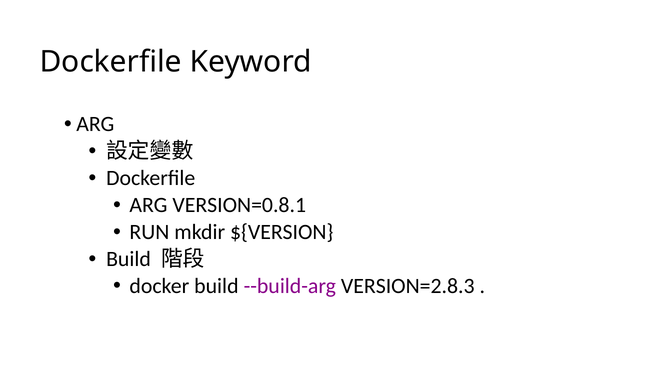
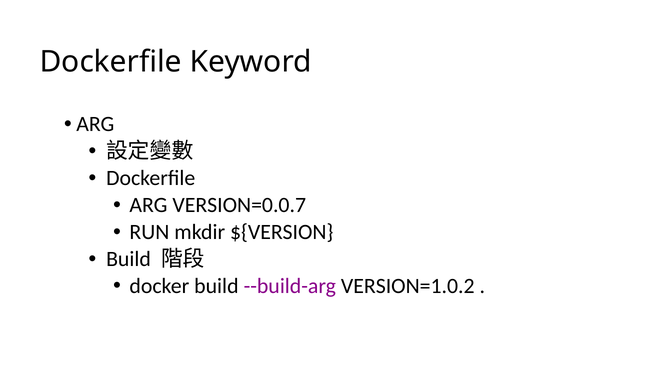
VERSION=0.8.1: VERSION=0.8.1 -> VERSION=0.0.7 (239, 205)
VERSION=2.8.3: VERSION=2.8.3 -> VERSION=1.0.2 (408, 286)
